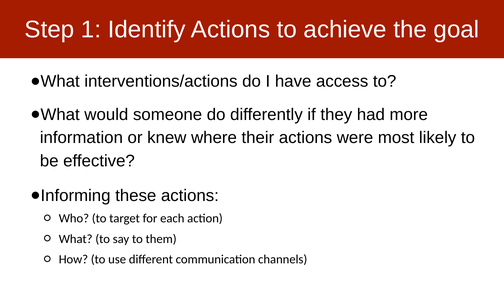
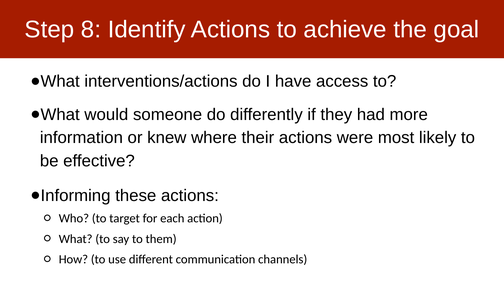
1: 1 -> 8 (91, 30)
